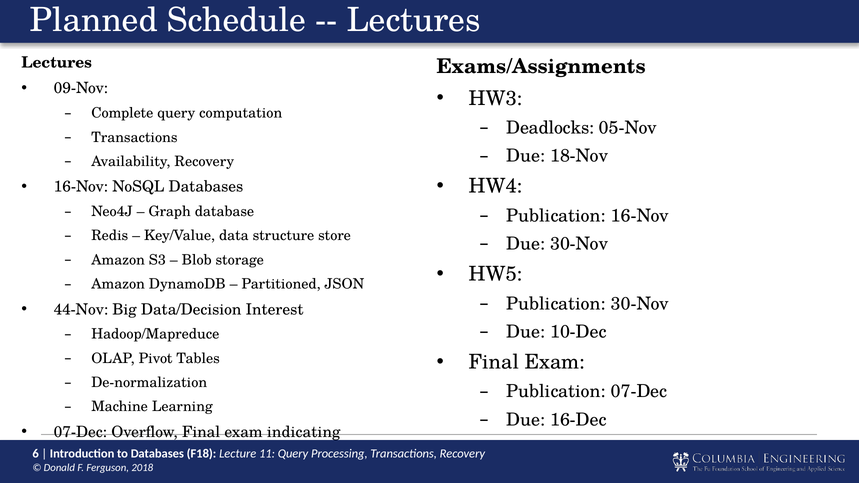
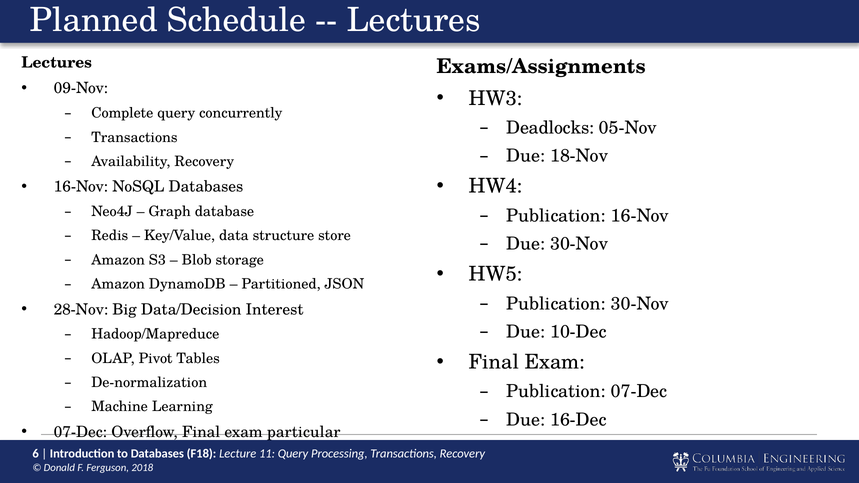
computation: computation -> concurrently (241, 113)
44-Nov: 44-Nov -> 28-Nov (81, 310)
indicating: indicating -> particular (304, 432)
